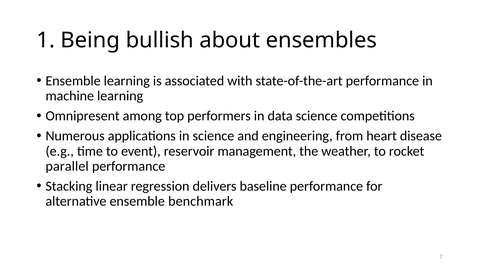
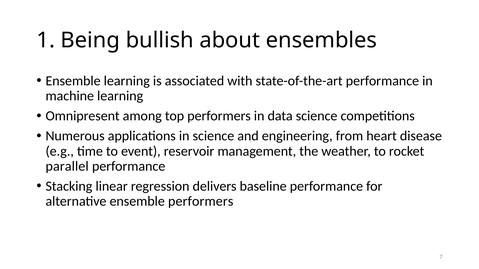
ensemble benchmark: benchmark -> performers (201, 202)
